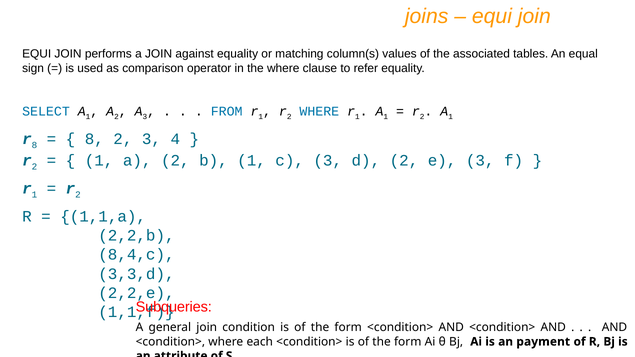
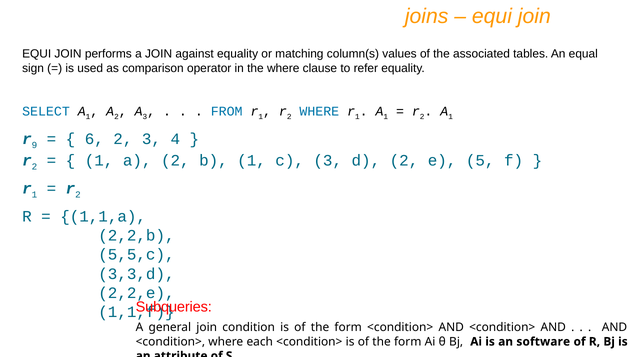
r 8: 8 -> 9 (34, 145)
8: 8 -> 6 (94, 139)
e 3: 3 -> 5 (480, 161)
8,4,c: 8,4,c -> 5,5,c (136, 255)
payment: payment -> software (543, 342)
